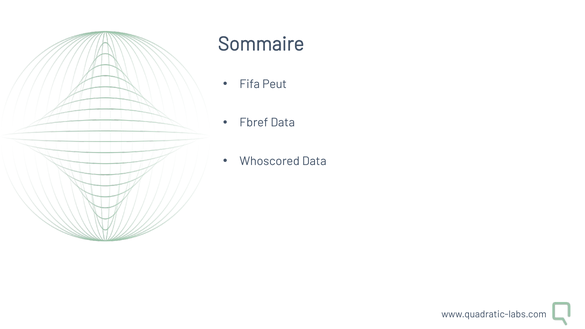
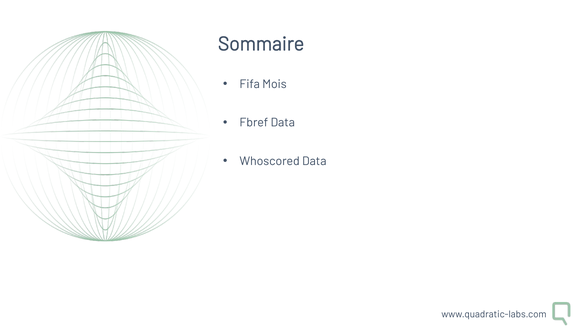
Peut: Peut -> Mois (274, 84)
